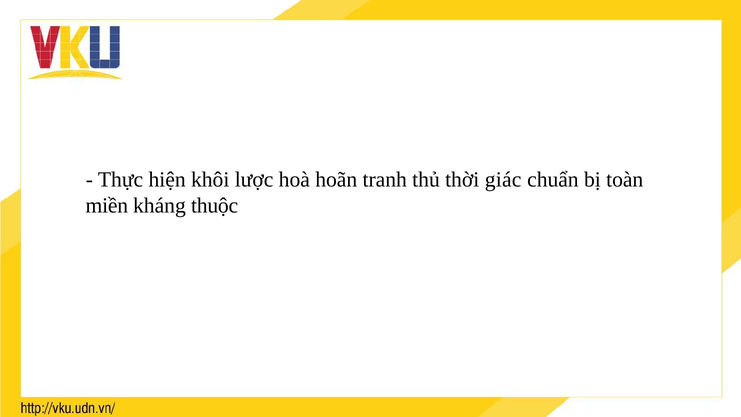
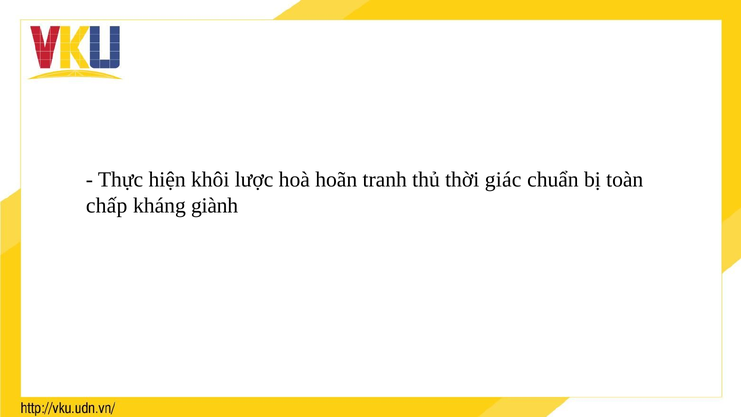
miền: miền -> chấp (107, 205)
thuộc: thuộc -> giành (215, 205)
